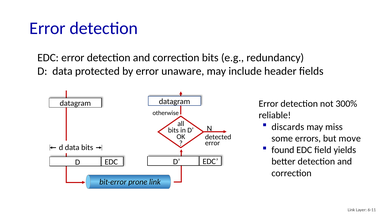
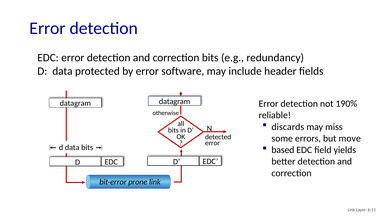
unaware: unaware -> software (183, 71)
300%: 300% -> 190% (346, 104)
found: found -> based (283, 150)
